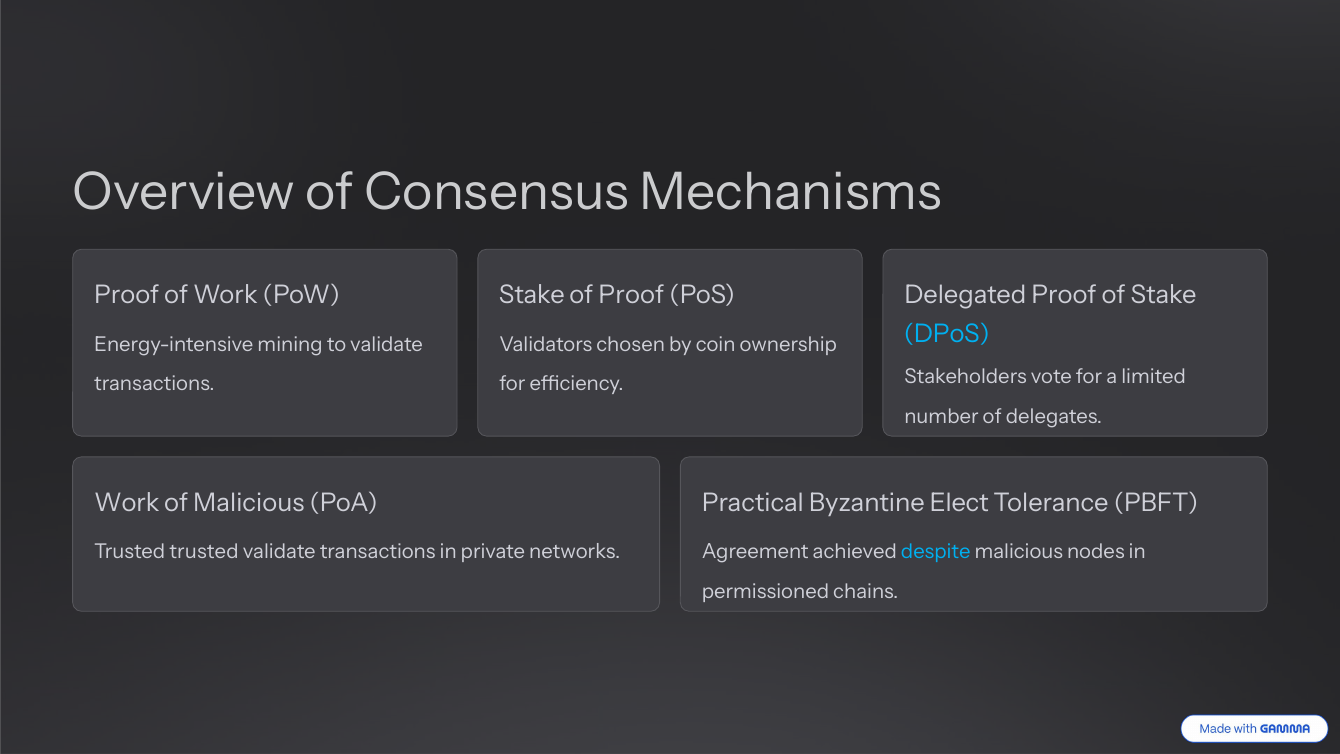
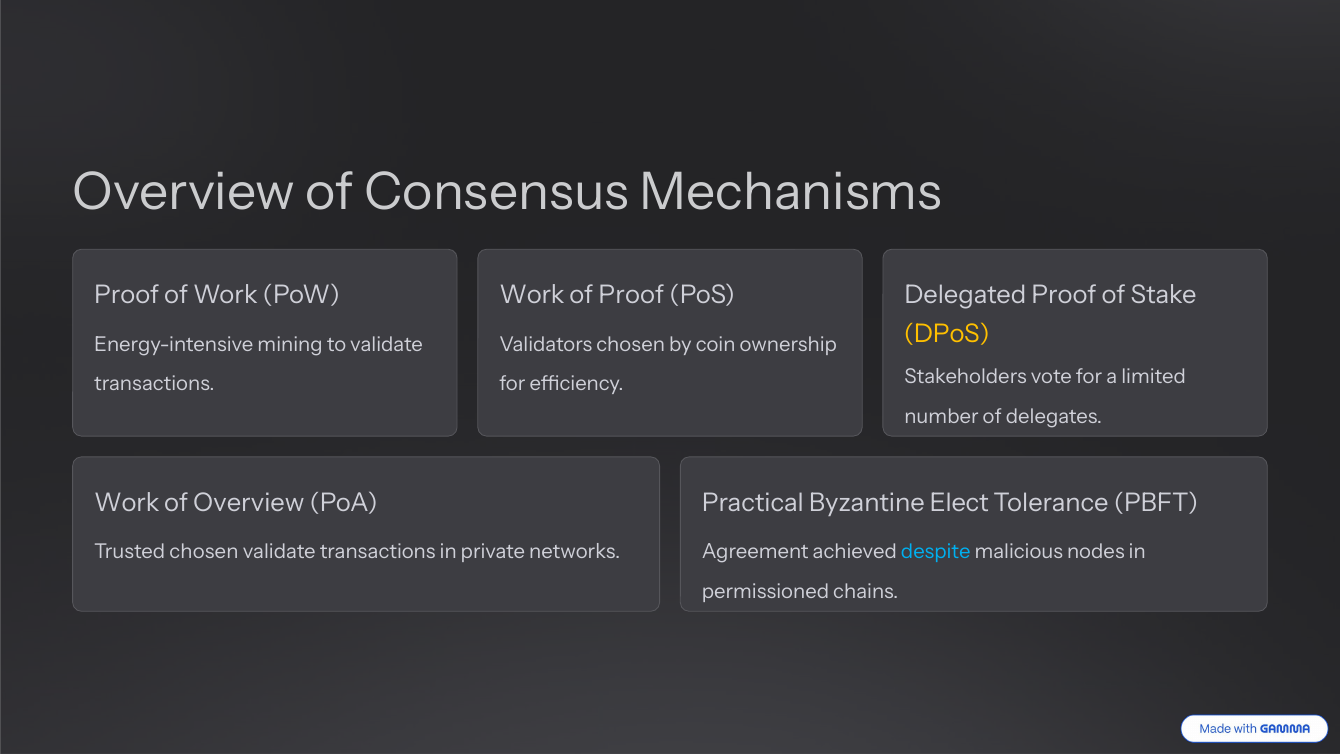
Stake: Stake -> Work (532, 295)
DPoS colour: light blue -> yellow (947, 334)
of Malicious: Malicious -> Overview (249, 503)
Trusted trusted: trusted -> chosen (204, 552)
